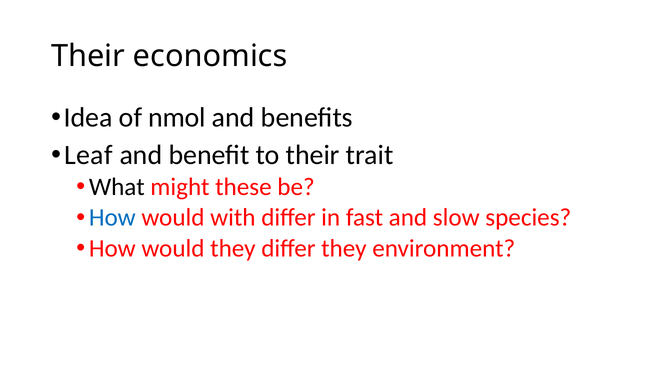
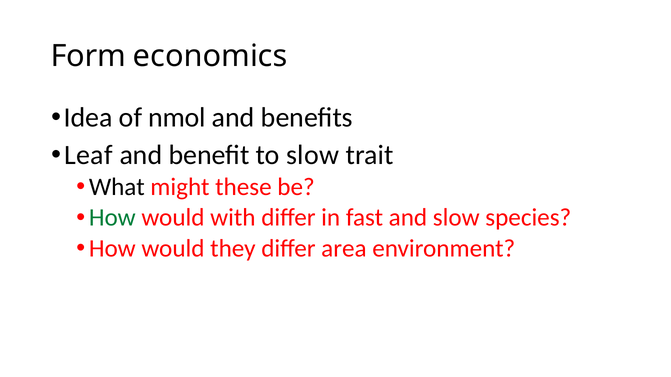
Their: Their -> Form (88, 56)
to their: their -> slow (313, 155)
How colour: blue -> green (112, 218)
differ they: they -> area (344, 249)
